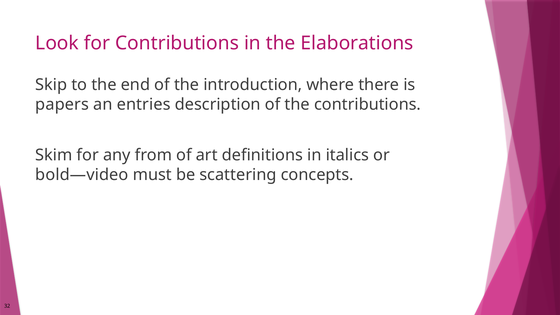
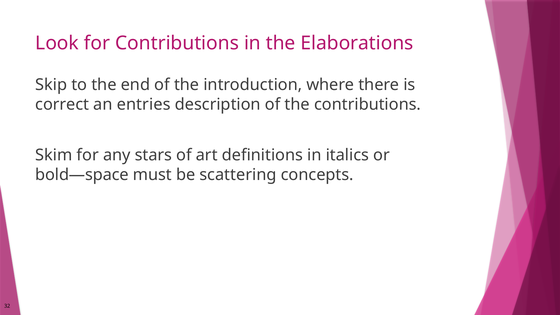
papers: papers -> correct (62, 104)
from: from -> stars (153, 155)
bold—video: bold—video -> bold—space (82, 175)
